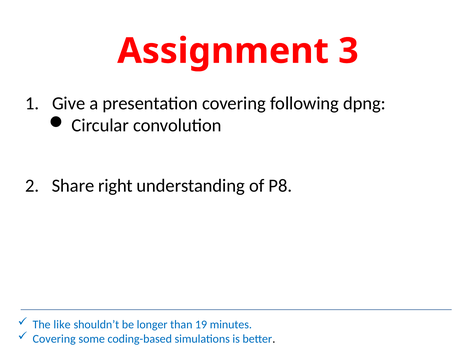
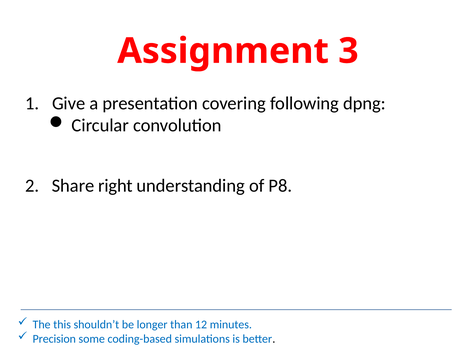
like: like -> this (62, 325)
19: 19 -> 12 (201, 325)
Covering: Covering -> Precision (54, 339)
